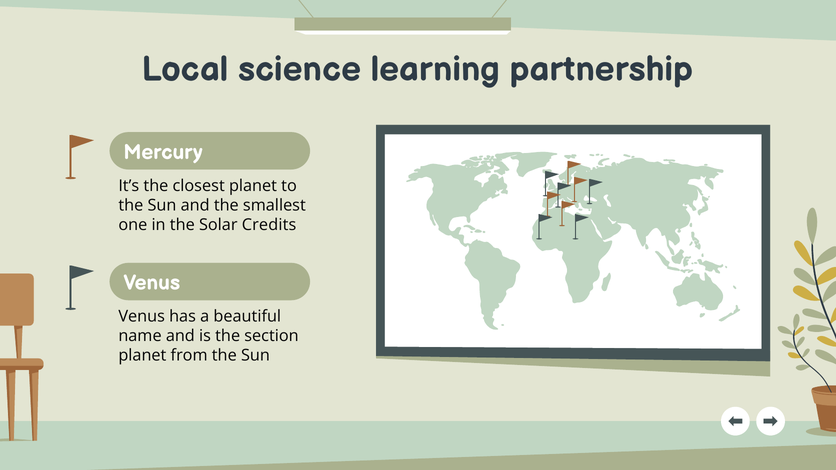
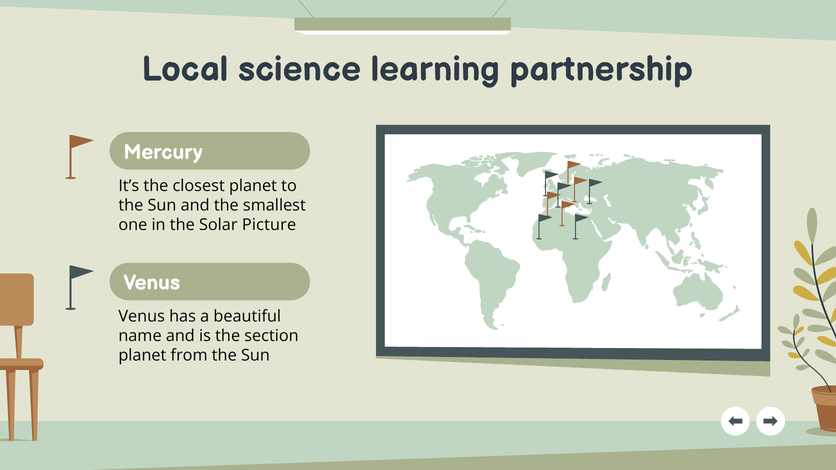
Credits: Credits -> Picture (269, 225)
